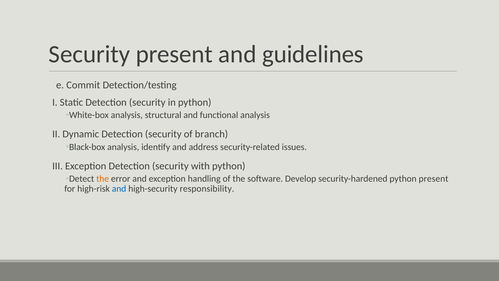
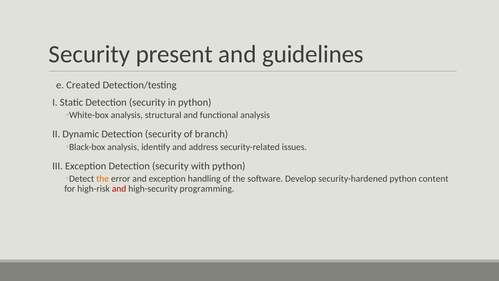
Commit: Commit -> Created (83, 85)
python present: present -> content (434, 178)
and colour: blue -> red (119, 189)
responsibility: responsibility -> programming (207, 189)
